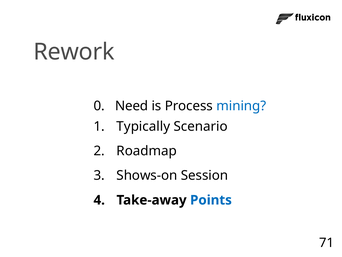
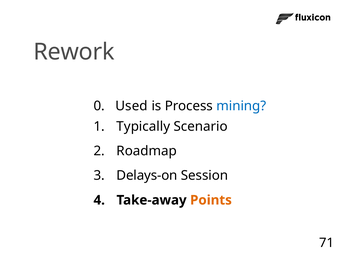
Need: Need -> Used (132, 106)
Shows-on: Shows-on -> Delays-on (147, 175)
Points colour: blue -> orange (211, 200)
